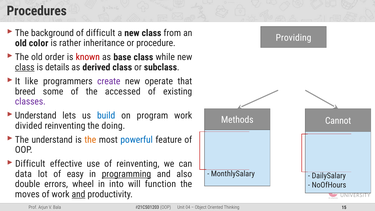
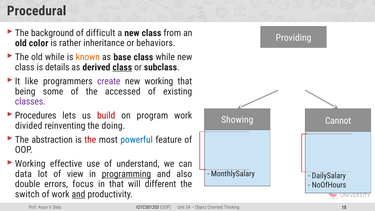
Procedures: Procedures -> Procedural (37, 11)
procedure: procedure -> behaviors (156, 43)
old order: order -> while (55, 57)
known colour: red -> orange (88, 57)
class underline: present -> none (25, 67)
class underline: none -> present (122, 67)
new operate: operate -> working (159, 81)
breed: breed -> being (25, 91)
Understand: Understand -> Procedures (36, 116)
build colour: blue -> red (106, 116)
Methods: Methods -> Showing (237, 120)
The understand: understand -> abstraction (52, 140)
the colour: orange -> red (90, 140)
Difficult: Difficult -> Working (30, 164)
of reinventing: reinventing -> understand (138, 164)
easy: easy -> view (75, 174)
wheel: wheel -> focus (83, 184)
in into: into -> that (116, 184)
function: function -> different (160, 184)
moves: moves -> switch (27, 194)
